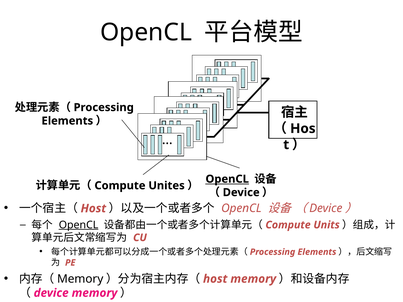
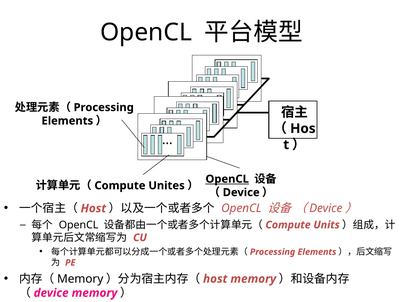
OpenCL underline: present -> none (79, 225)
